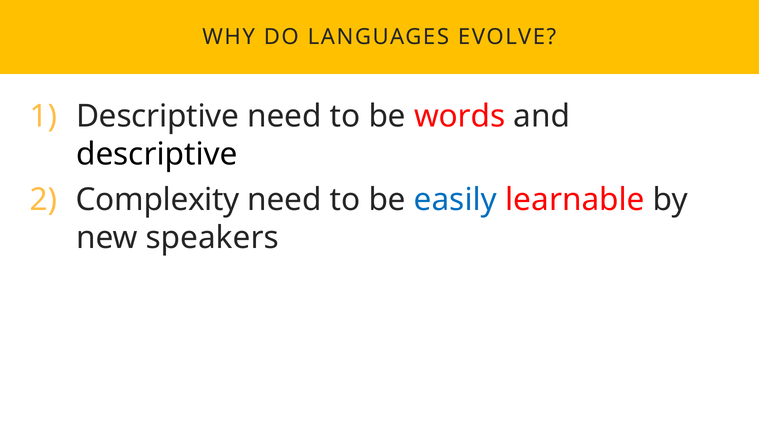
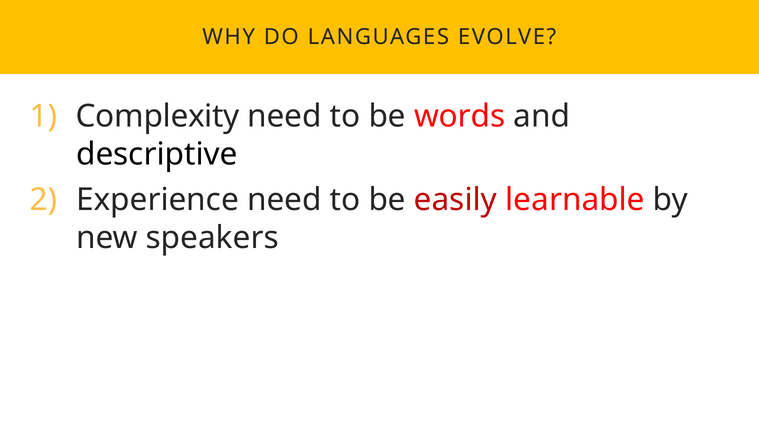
Descriptive: Descriptive -> Complexity (158, 116)
Complexity: Complexity -> Experience (158, 200)
easily colour: blue -> red (455, 200)
